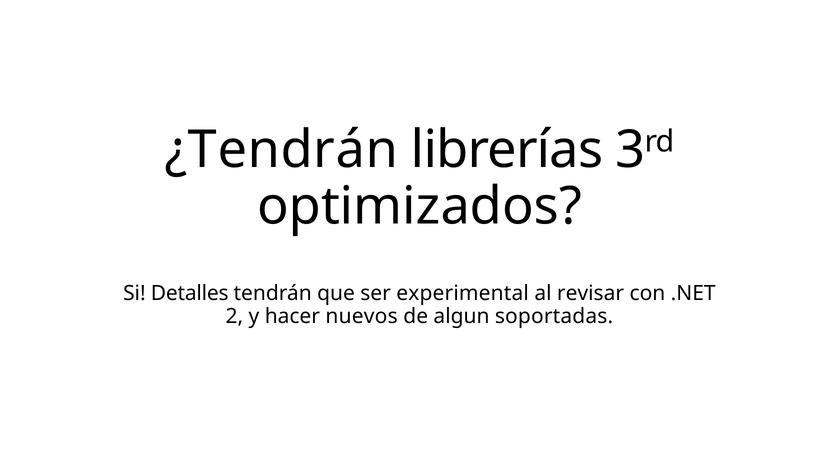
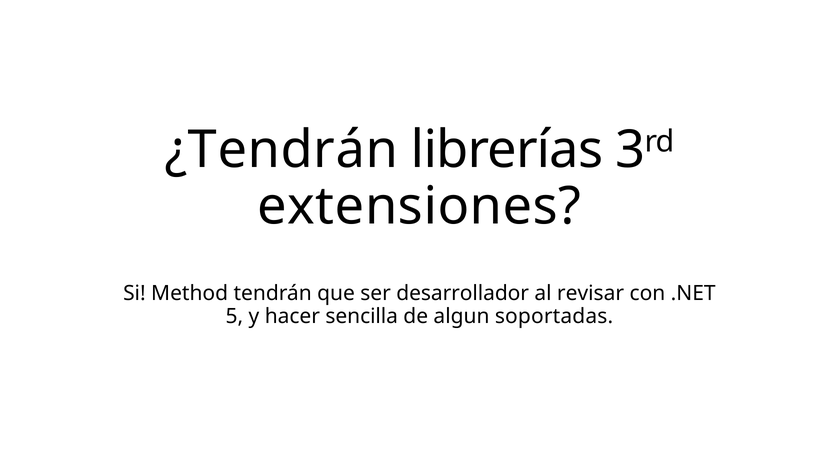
optimizados: optimizados -> extensiones (419, 207)
Detalles: Detalles -> Method (190, 293)
experimental: experimental -> desarrollador (463, 293)
2: 2 -> 5 (234, 316)
nuevos: nuevos -> sencilla (362, 316)
